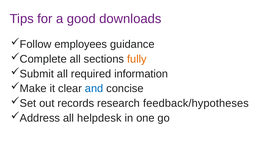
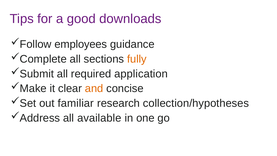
information: information -> application (141, 74)
and colour: blue -> orange (94, 88)
records: records -> familiar (76, 103)
feedback/hypotheses: feedback/hypotheses -> collection/hypotheses (196, 103)
helpdesk: helpdesk -> available (99, 118)
